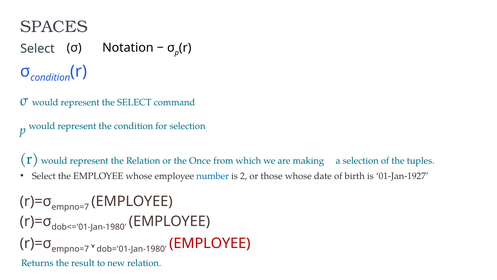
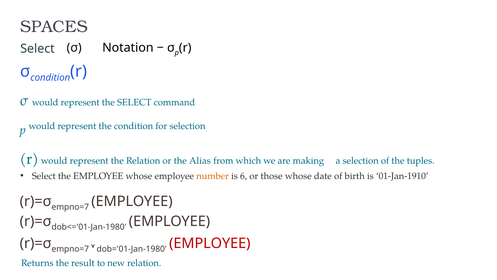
Once: Once -> Alias (200, 161)
number colour: blue -> orange (213, 176)
2: 2 -> 6 (244, 176)
01-Jan-1927: 01-Jan-1927 -> 01-Jan-1910 (402, 176)
